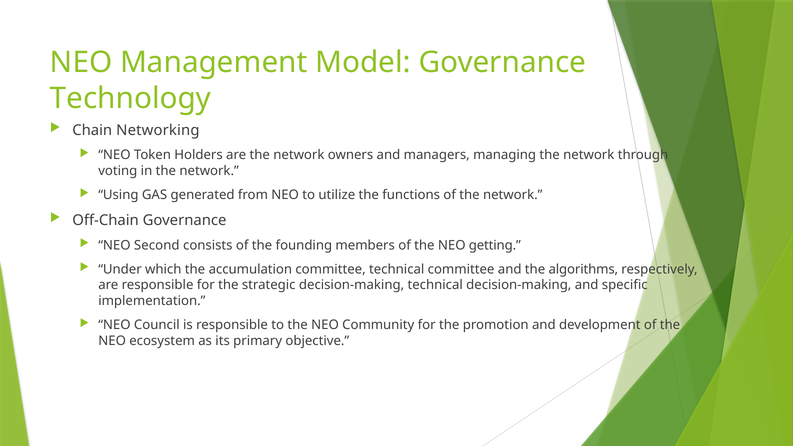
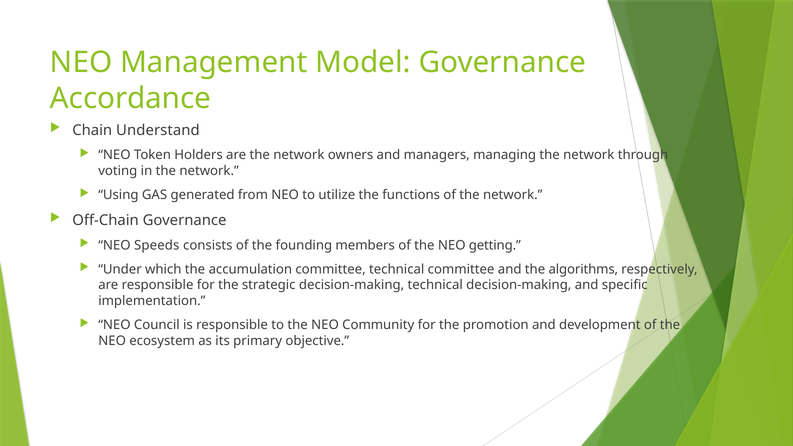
Technology: Technology -> Accordance (131, 98)
Networking: Networking -> Understand (158, 130)
Second: Second -> Speeds (157, 245)
